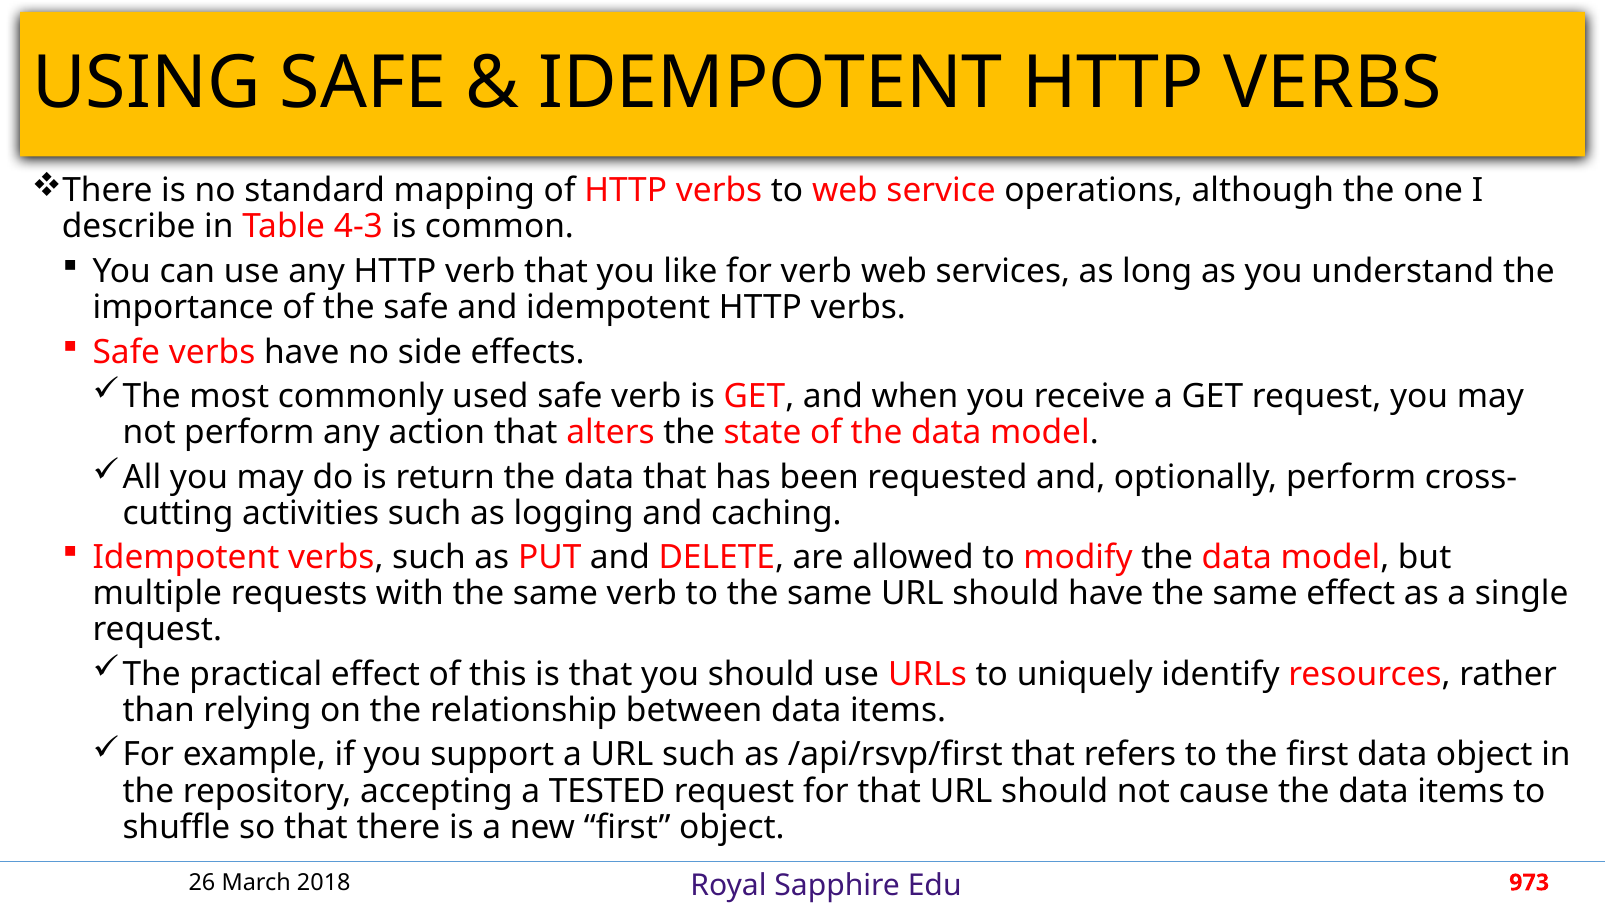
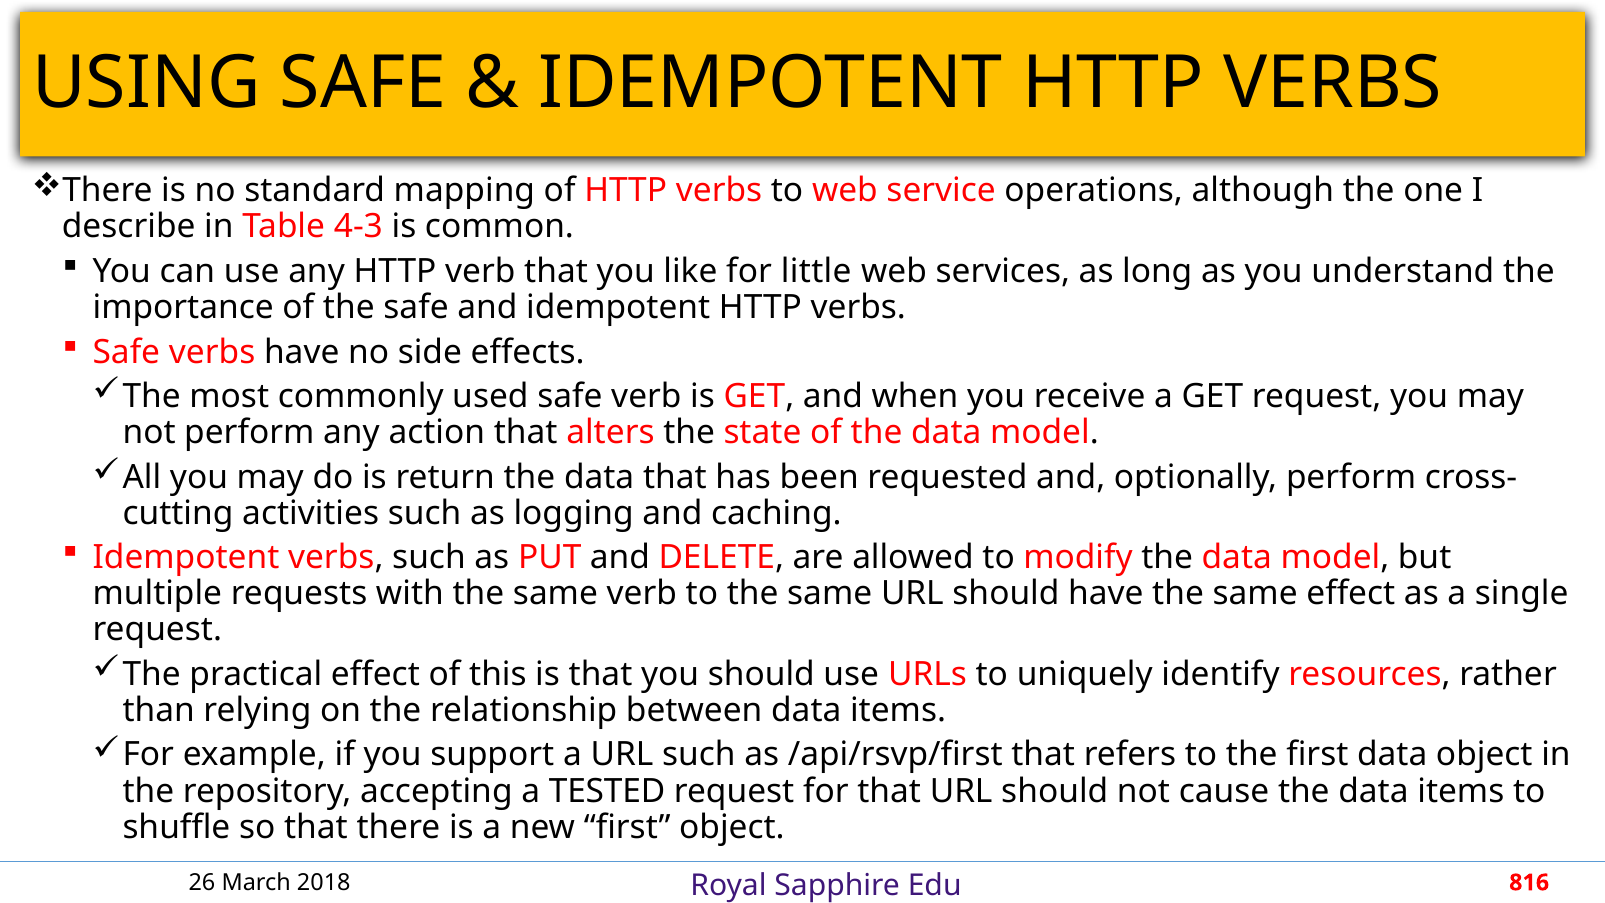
for verb: verb -> little (816, 271)
973: 973 -> 816 (1529, 882)
